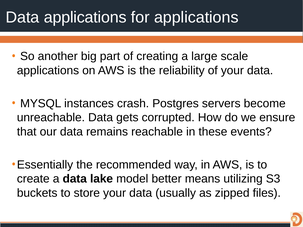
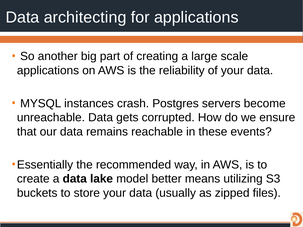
Data applications: applications -> architecting (85, 17)
